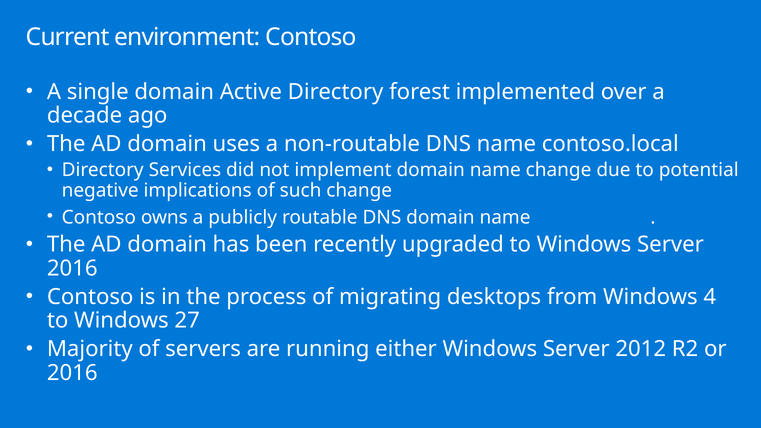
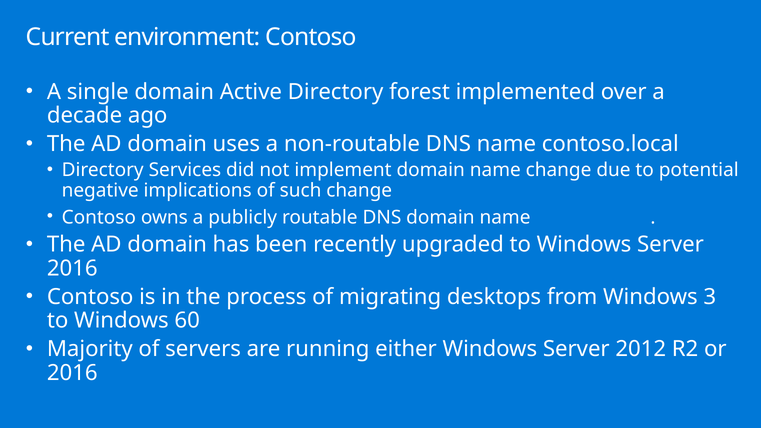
4: 4 -> 3 (710, 297)
27: 27 -> 60 (187, 321)
